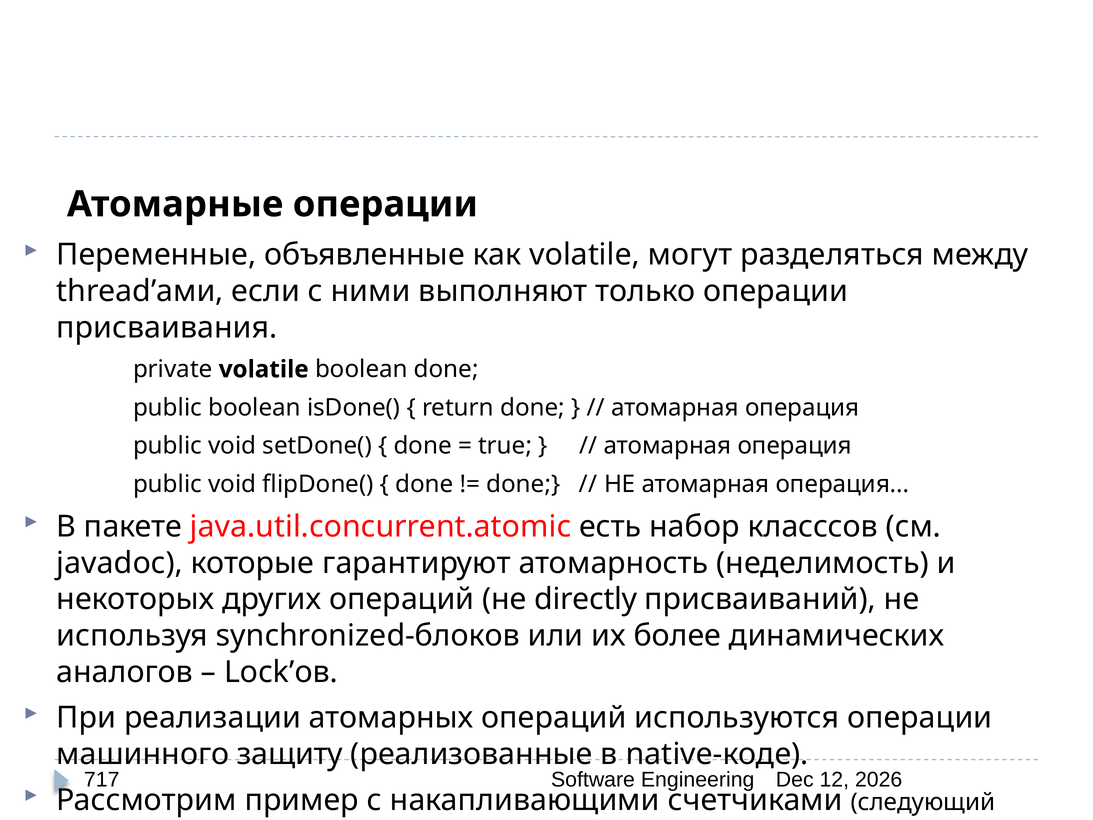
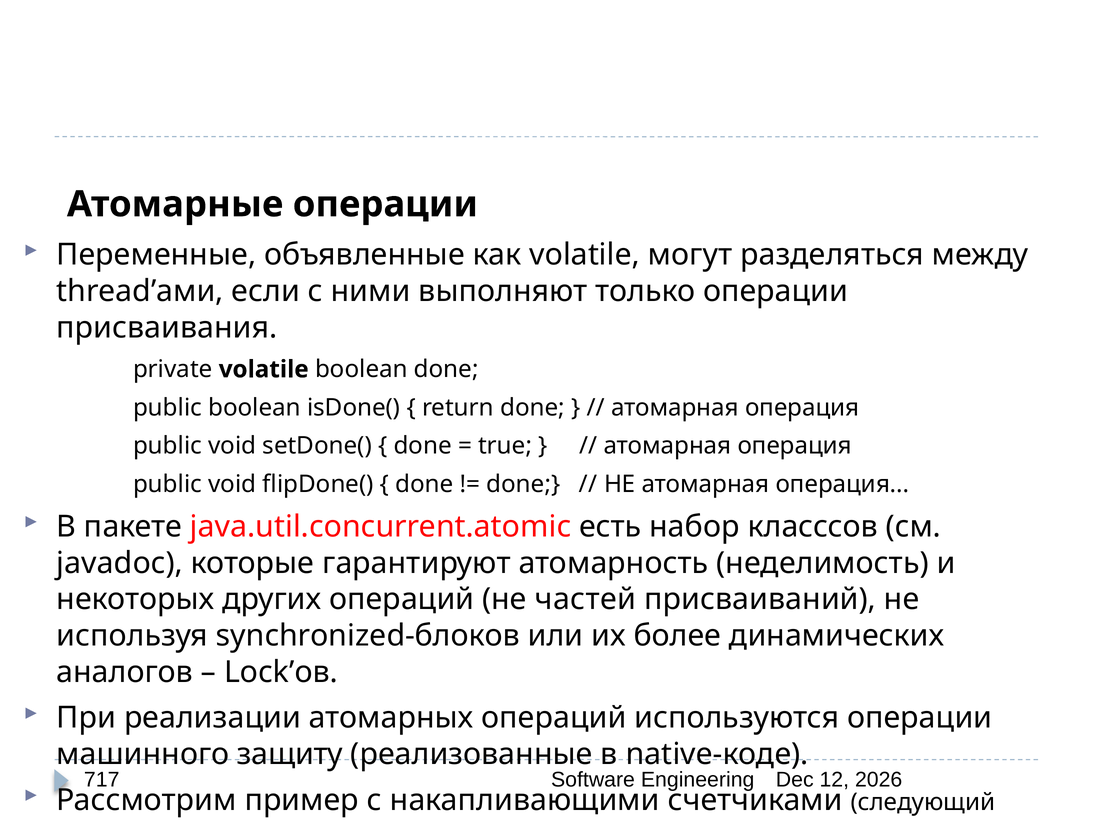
directly: directly -> частей (585, 599)
